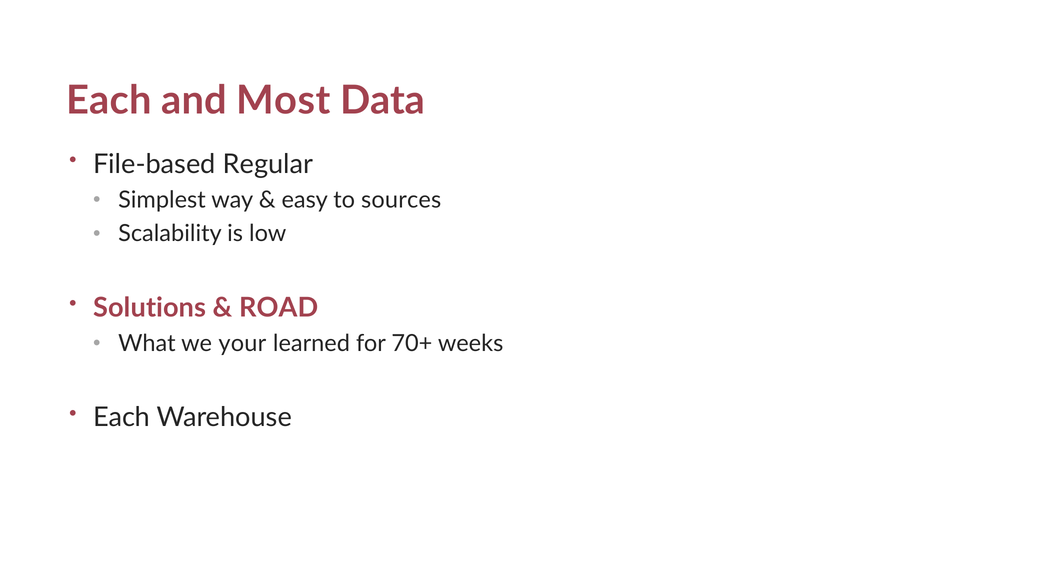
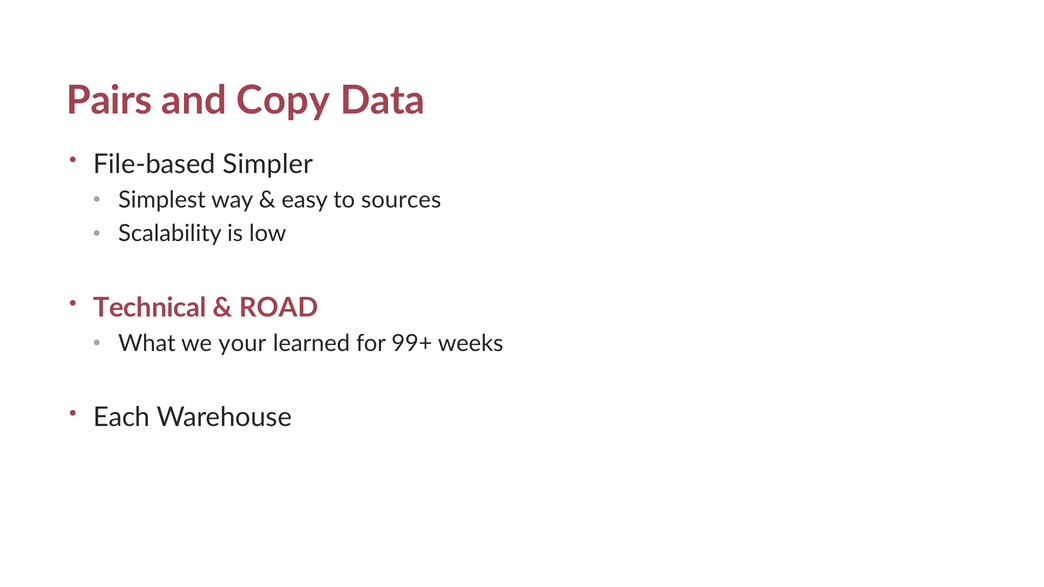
Each: Each -> Pairs (109, 101)
Most: Most -> Copy (283, 101)
Regular: Regular -> Simpler (268, 164)
Solutions: Solutions -> Technical (150, 308)
70+: 70+ -> 99+ (412, 343)
